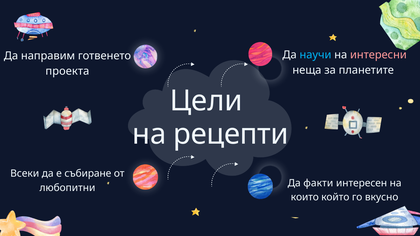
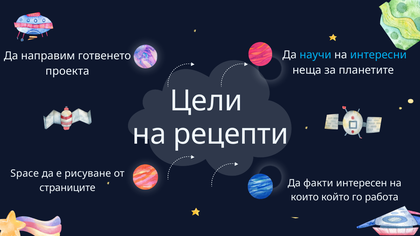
интересни colour: pink -> light blue (378, 55)
Всеки: Всеки -> Space (25, 174)
събиране: събиране -> рисуване (88, 174)
любопитни: любопитни -> страниците (67, 188)
вкусно: вкусно -> работа (382, 197)
